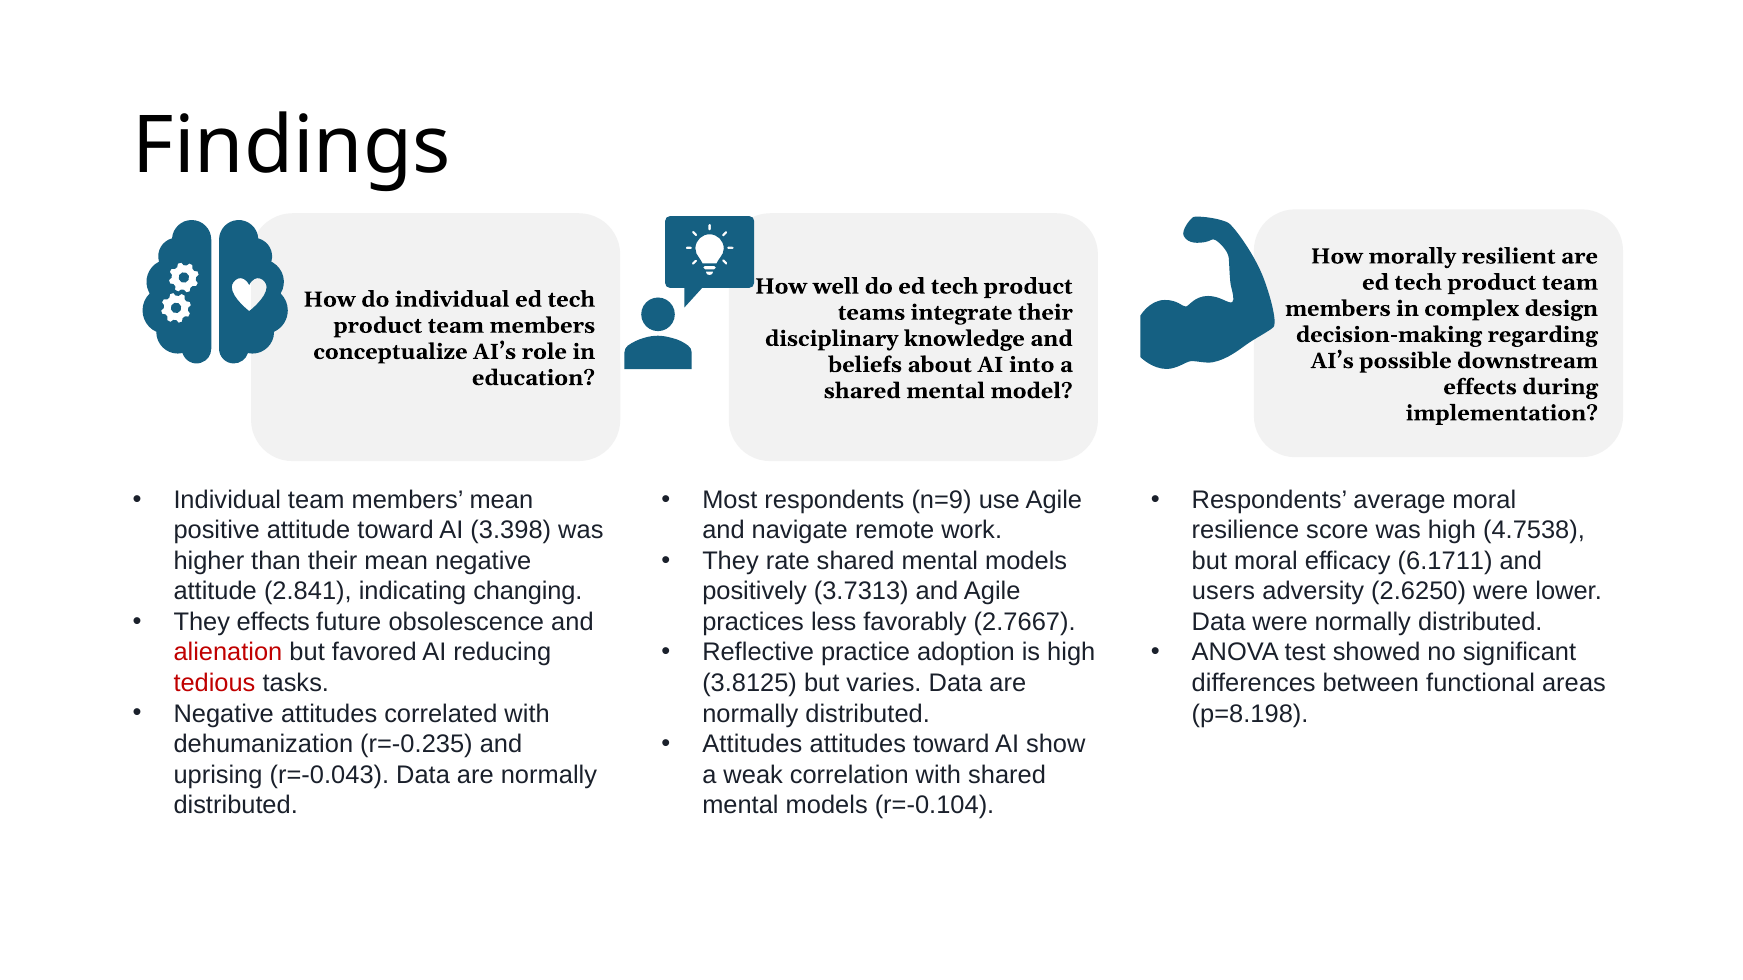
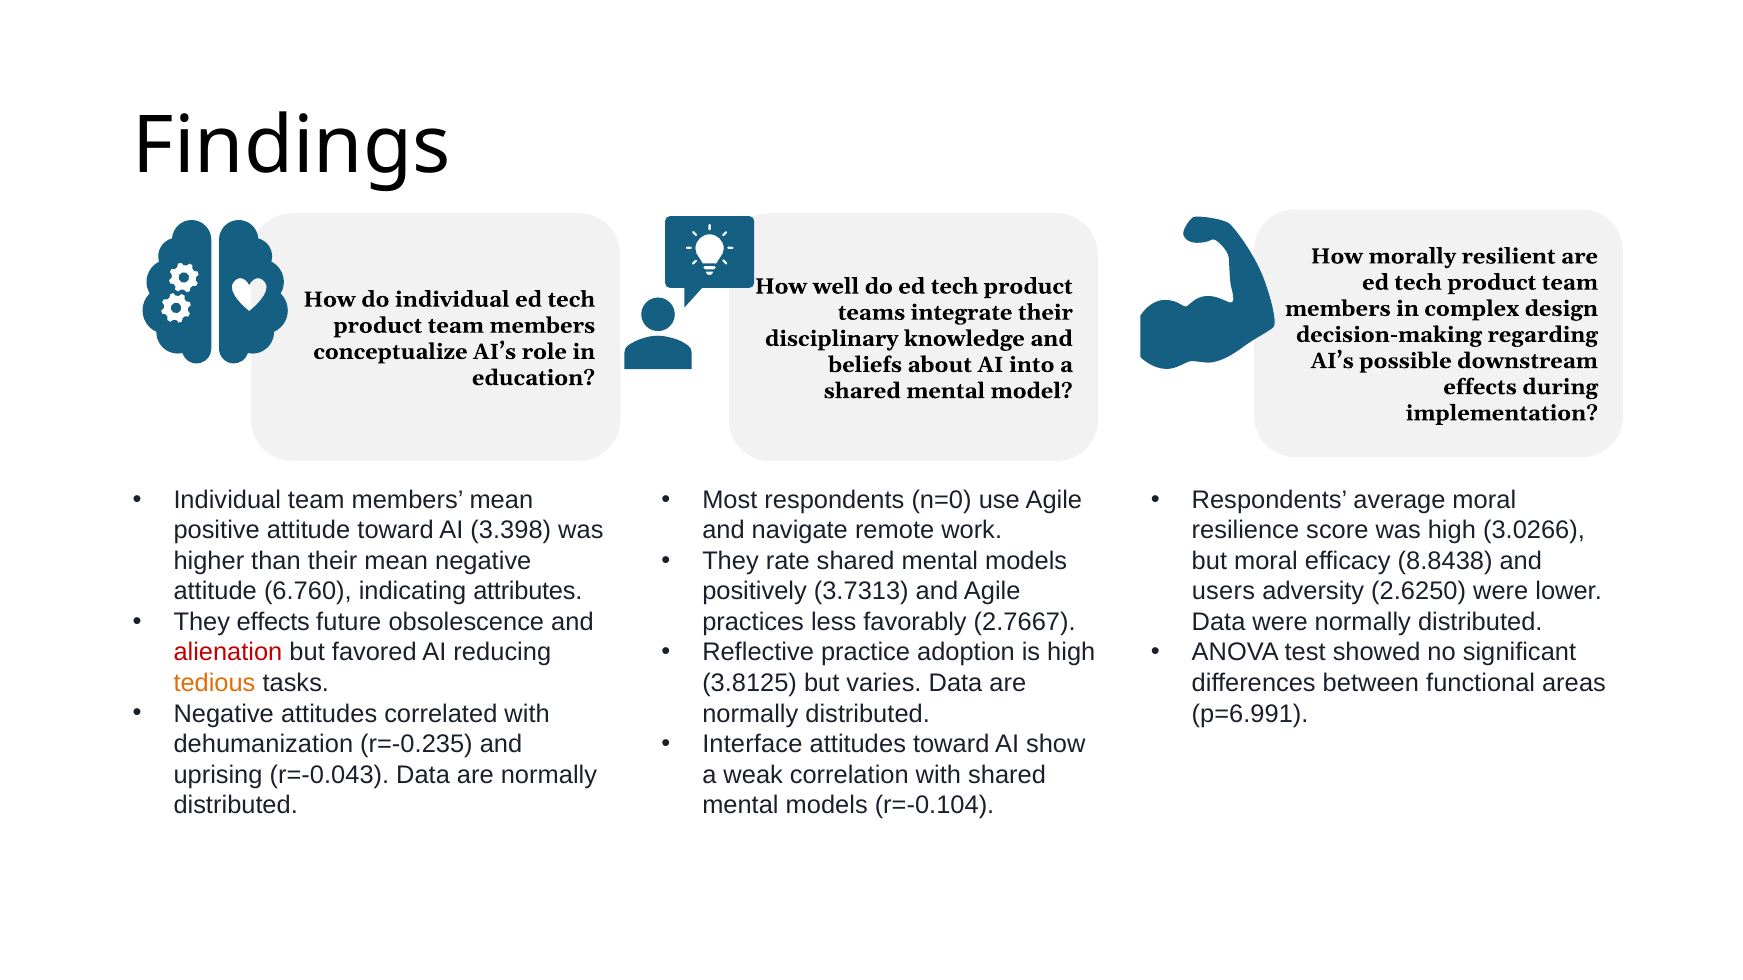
n=9: n=9 -> n=0 (942, 500)
4.7538: 4.7538 -> 3.0266 (1534, 531)
6.1711: 6.1711 -> 8.8438 (1445, 561)
2.841: 2.841 -> 6.760 (308, 592)
changing: changing -> attributes (528, 592)
tedious colour: red -> orange (214, 683)
p=8.198: p=8.198 -> p=6.991 (1250, 714)
Attitudes: Attitudes -> Interface (752, 744)
